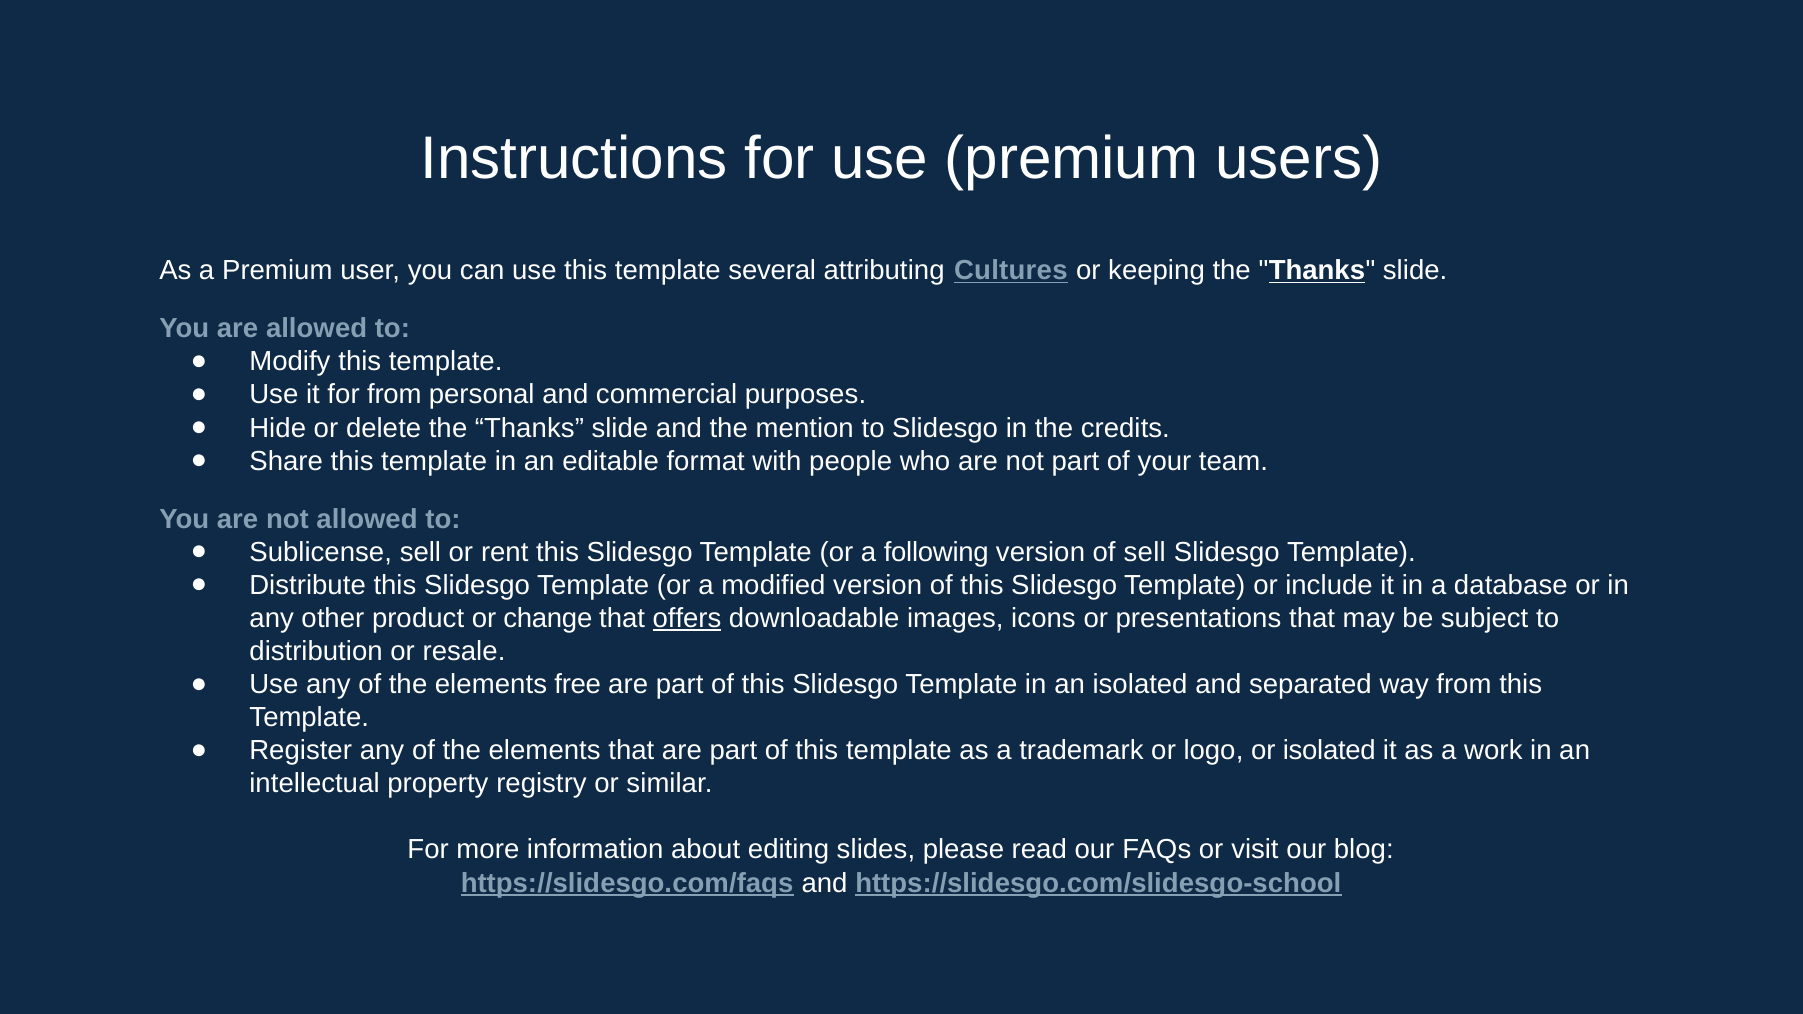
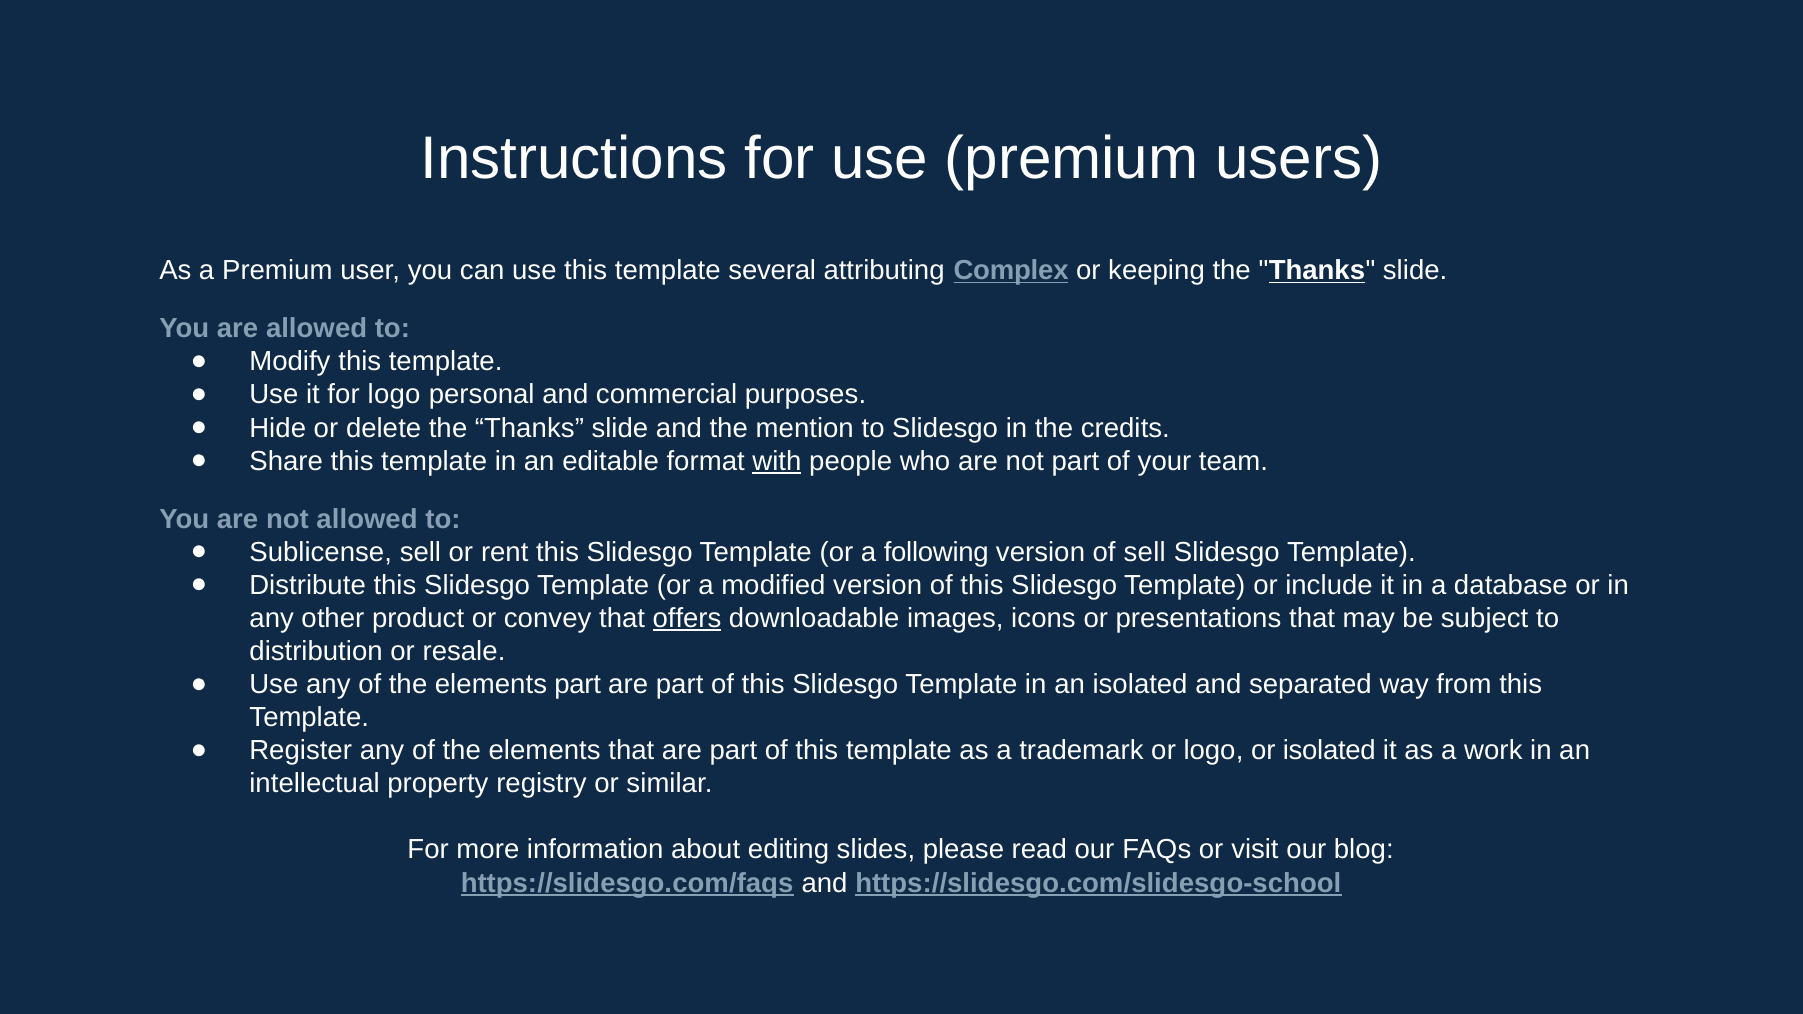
Cultures: Cultures -> Complex (1011, 271)
for from: from -> logo (394, 395)
with underline: none -> present (777, 461)
change: change -> convey (548, 618)
elements free: free -> part (578, 685)
